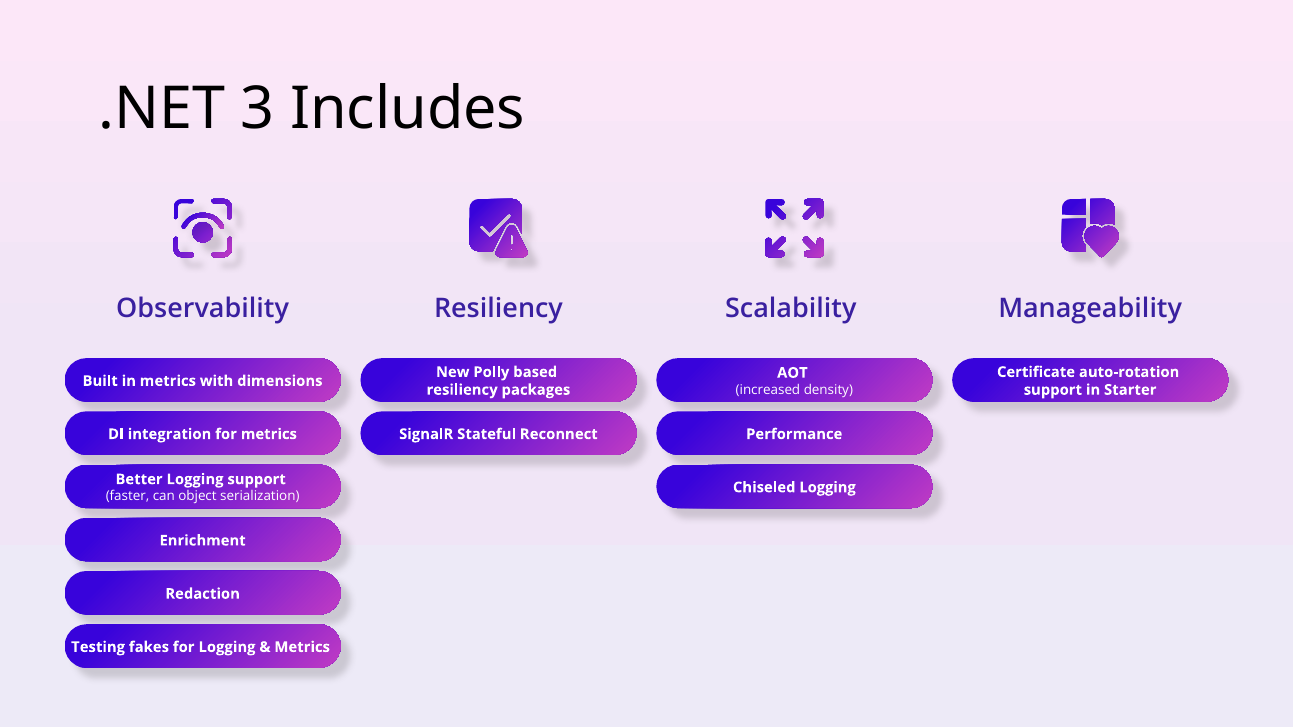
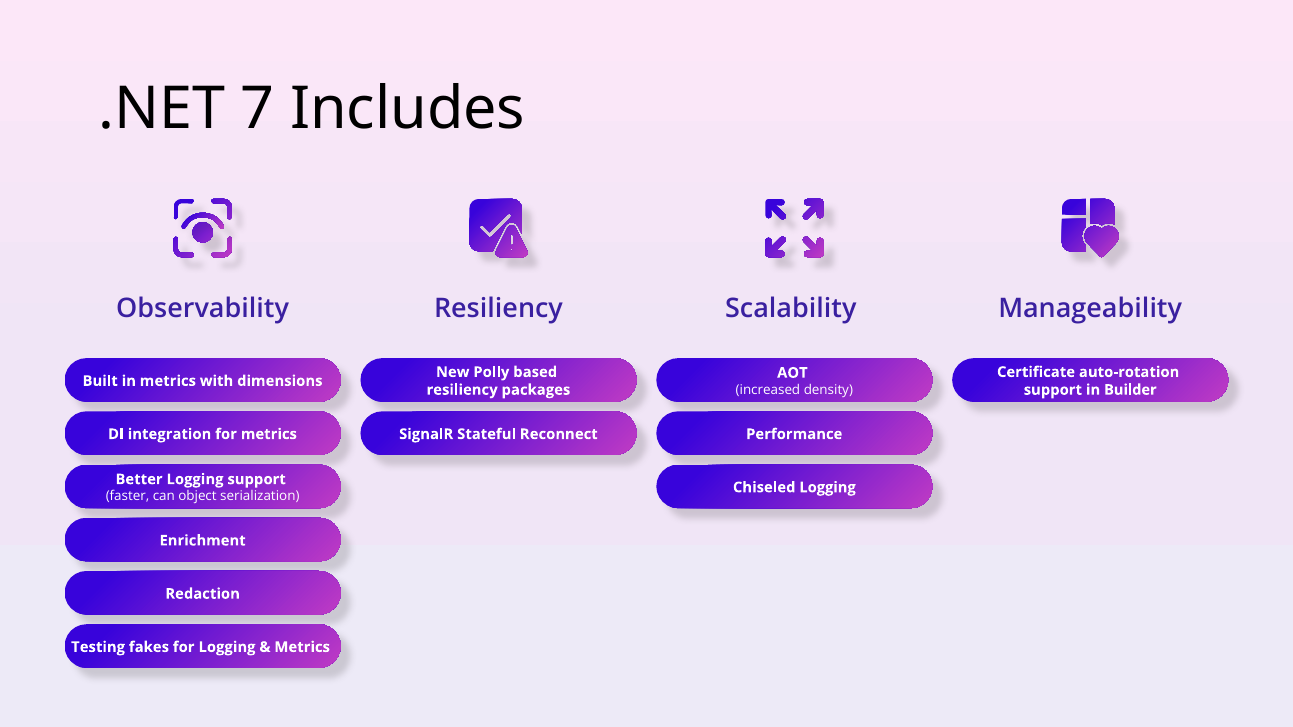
3: 3 -> 7 (258, 109)
Starter: Starter -> Builder (1130, 390)
